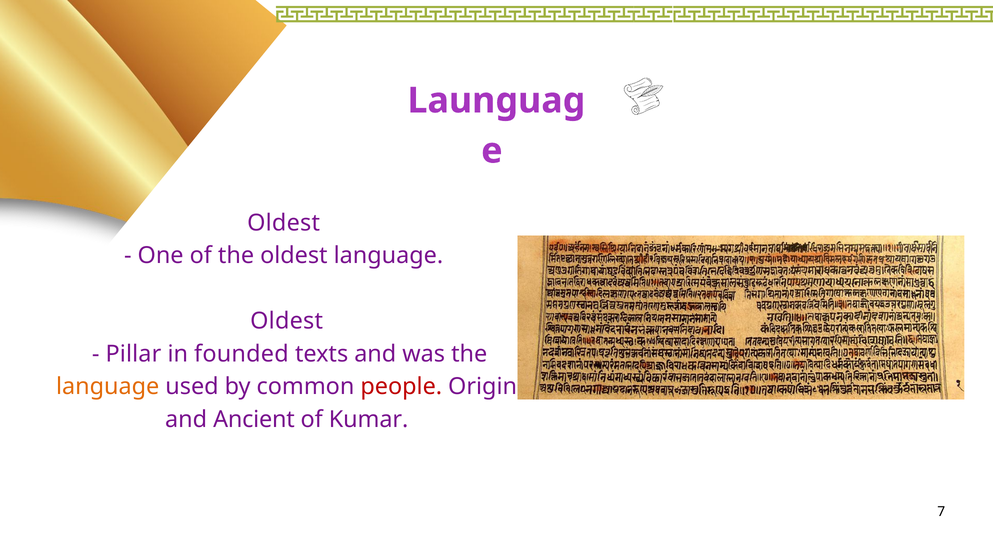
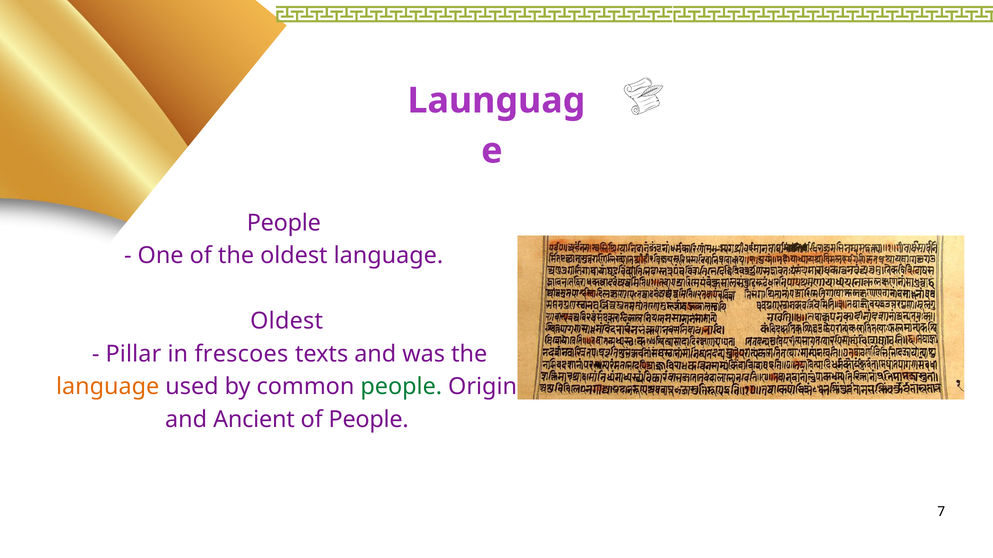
Oldest: Oldest -> People (284, 223)
founded: founded -> frescoes (241, 354)
people colour: red -> green (401, 387)
of Kumar: Kumar -> People (369, 420)
